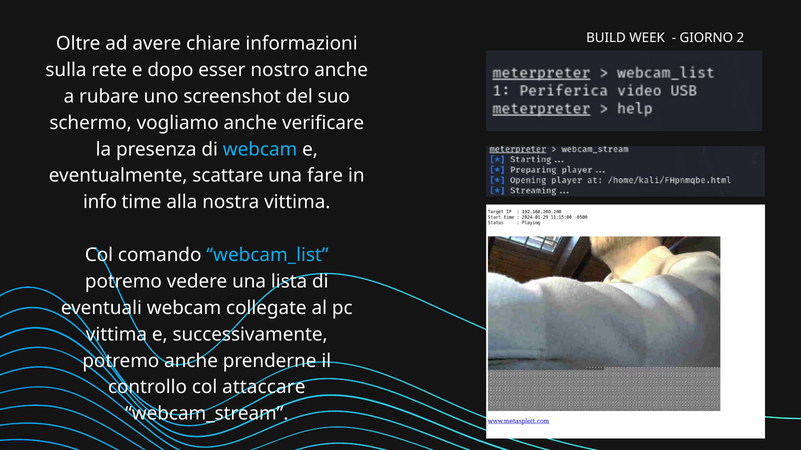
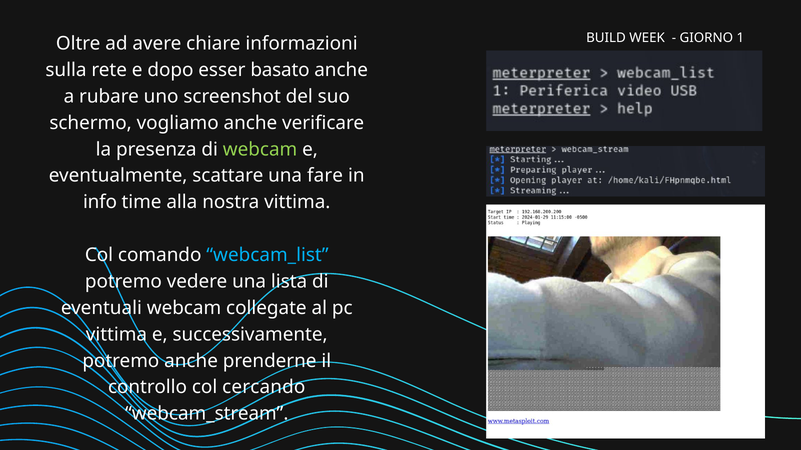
2: 2 -> 1 (740, 38)
nostro: nostro -> basato (280, 70)
webcam colour: light blue -> light green (260, 149)
attaccare: attaccare -> cercando (264, 388)
